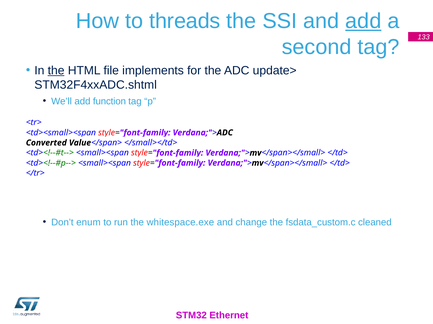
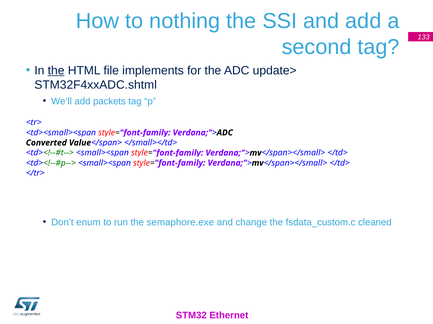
threads: threads -> nothing (185, 21)
add underline: present -> none (363, 21)
function: function -> packets (109, 102)
whitespace.exe: whitespace.exe -> semaphore.exe (180, 223)
